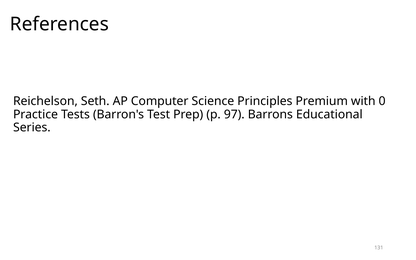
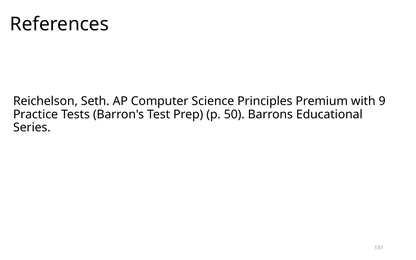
0: 0 -> 9 (382, 101)
97: 97 -> 50 (234, 114)
